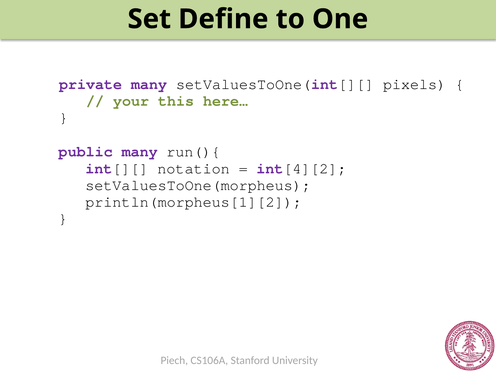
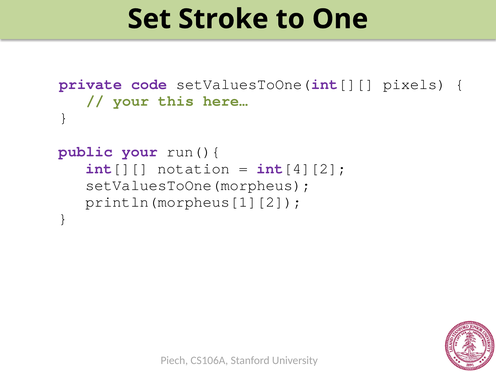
Define: Define -> Stroke (223, 19)
private many: many -> code (149, 84)
public many: many -> your (140, 152)
